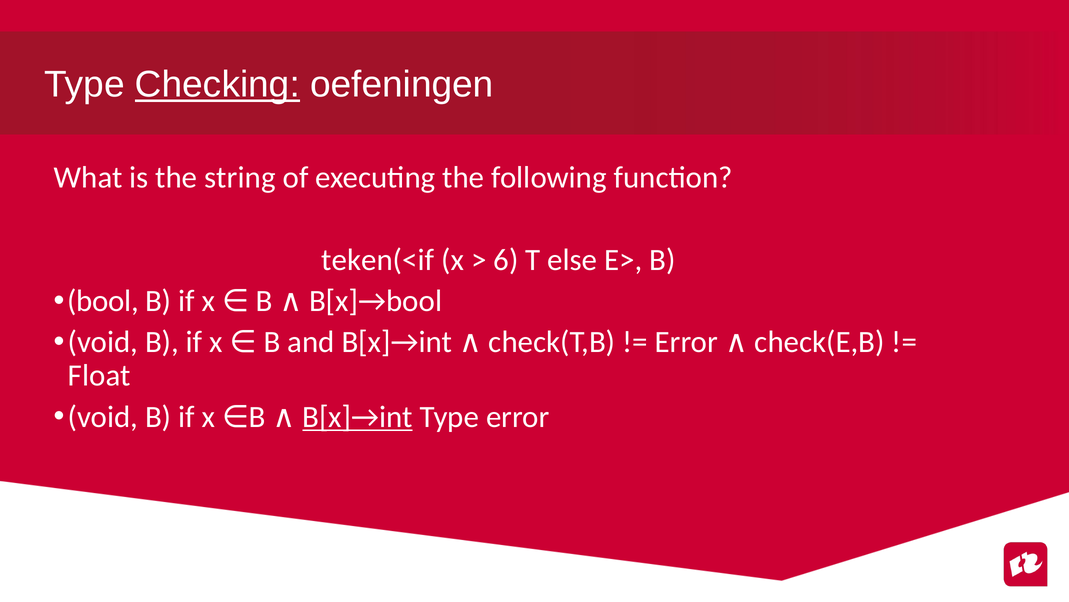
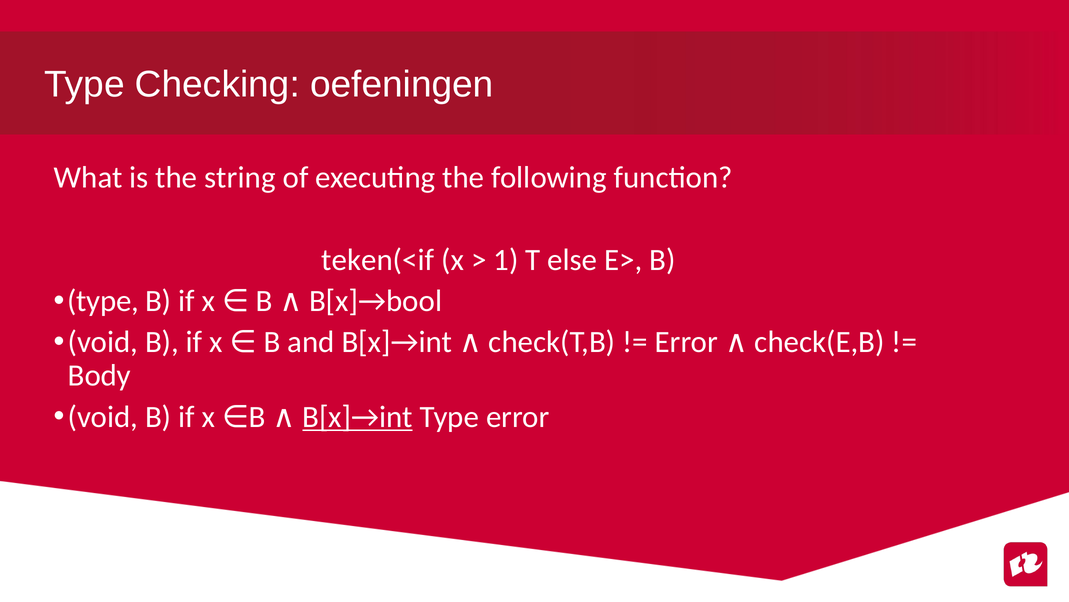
Checking underline: present -> none (217, 85)
6: 6 -> 1 (506, 260)
bool: bool -> type (103, 301)
Float: Float -> Body (99, 375)
